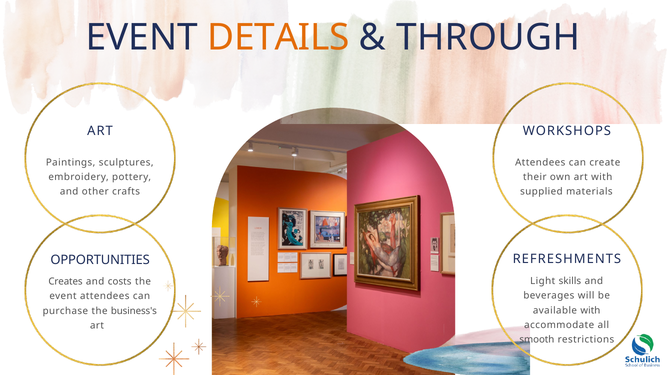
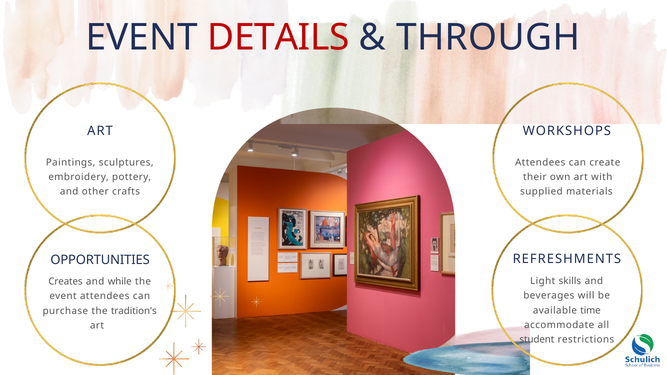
DETAILS colour: orange -> red (278, 38)
costs: costs -> while (120, 282)
available with: with -> time (590, 310)
business's: business's -> tradition's (134, 311)
smooth: smooth -> student (537, 340)
